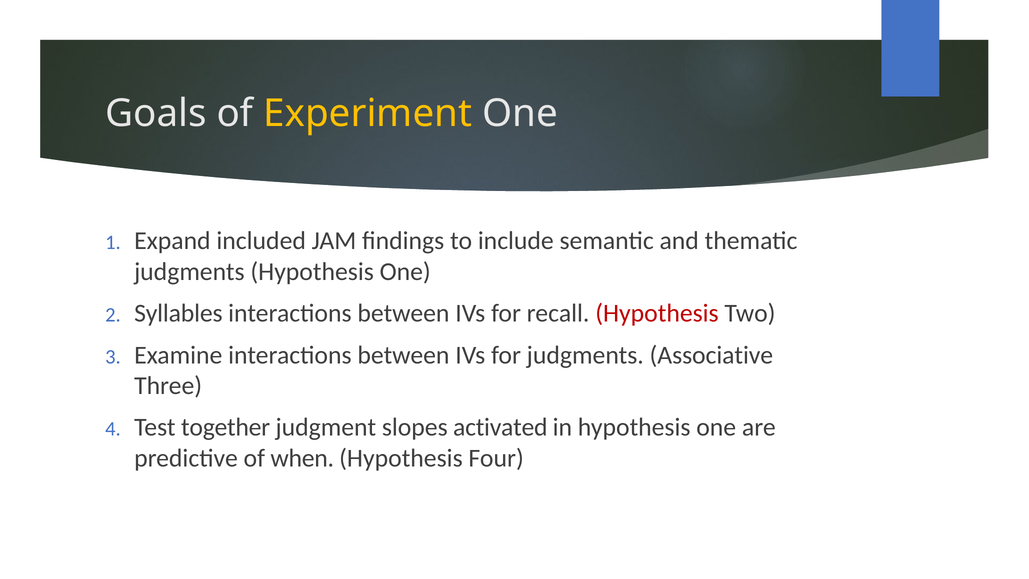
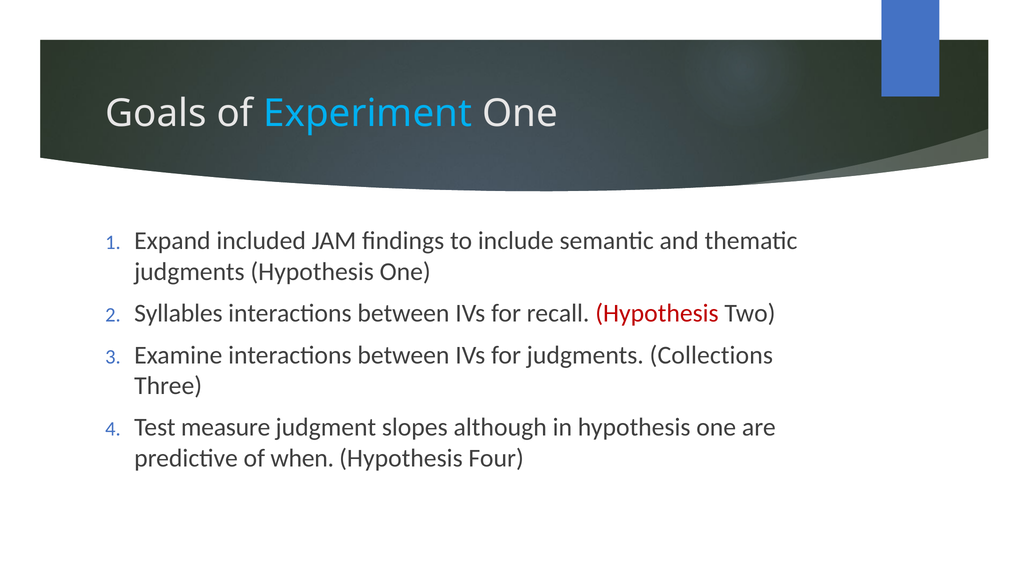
Experiment colour: yellow -> light blue (368, 113)
Associative: Associative -> Collections (711, 355)
together: together -> measure (226, 427)
activated: activated -> although (500, 427)
